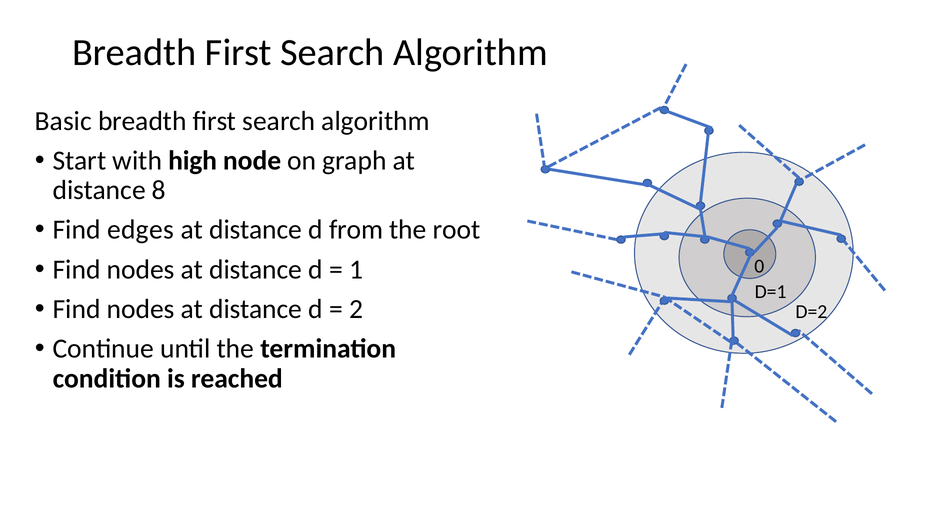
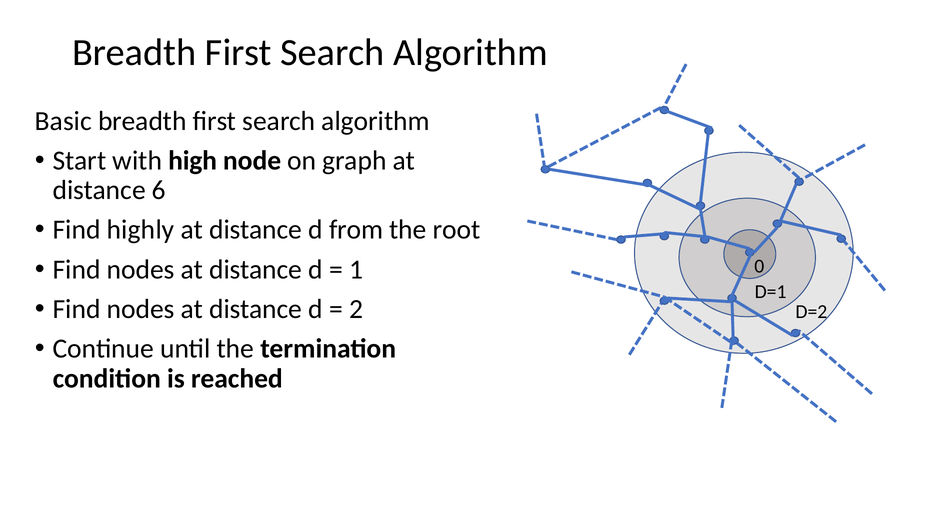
8: 8 -> 6 (159, 190)
edges: edges -> highly (141, 230)
